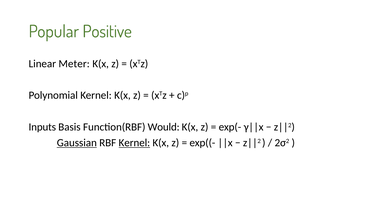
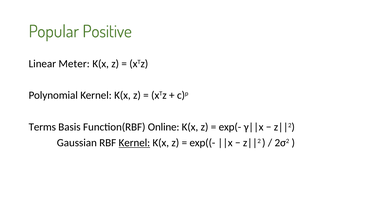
Inputs: Inputs -> Terms (42, 127)
Would: Would -> Online (164, 127)
Gaussian underline: present -> none (77, 142)
